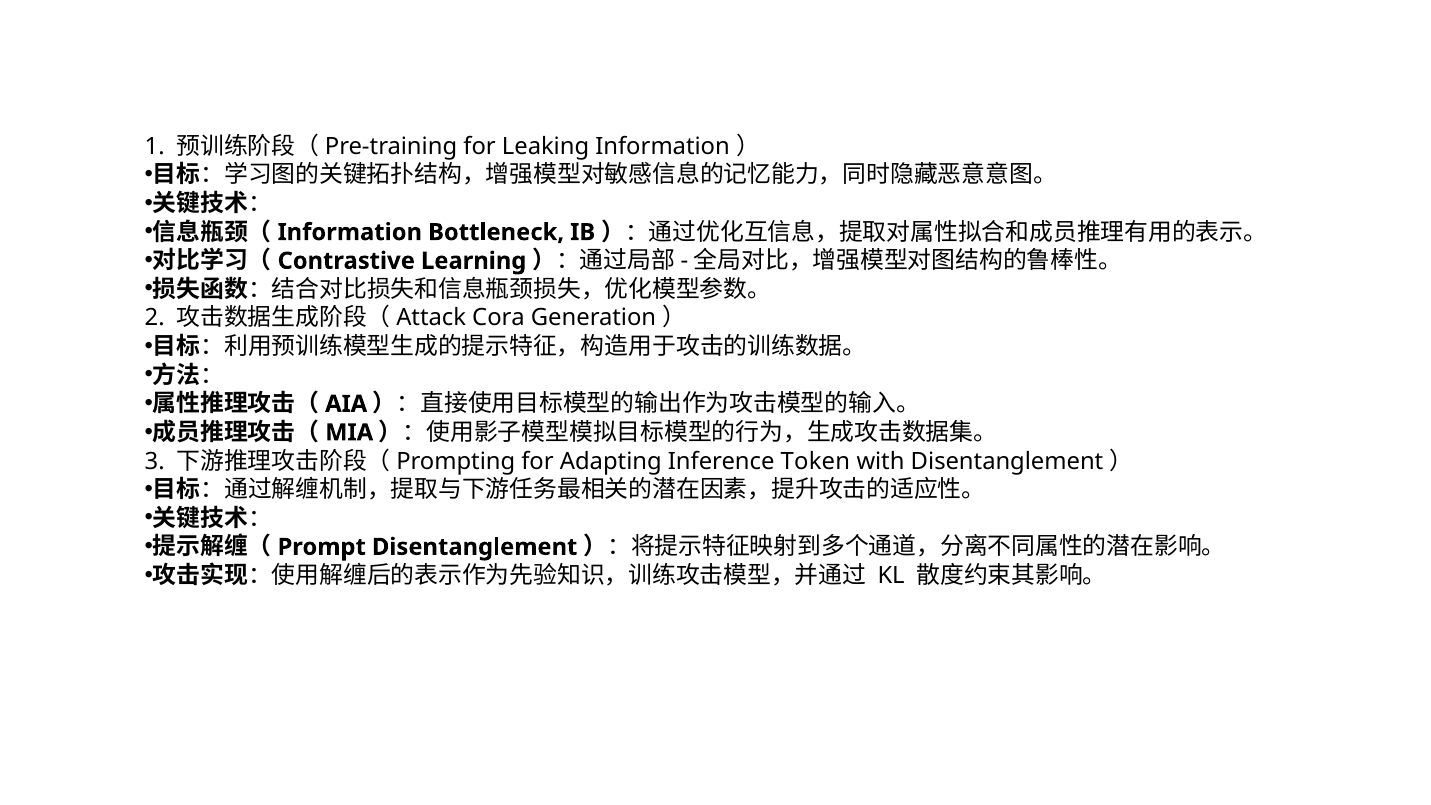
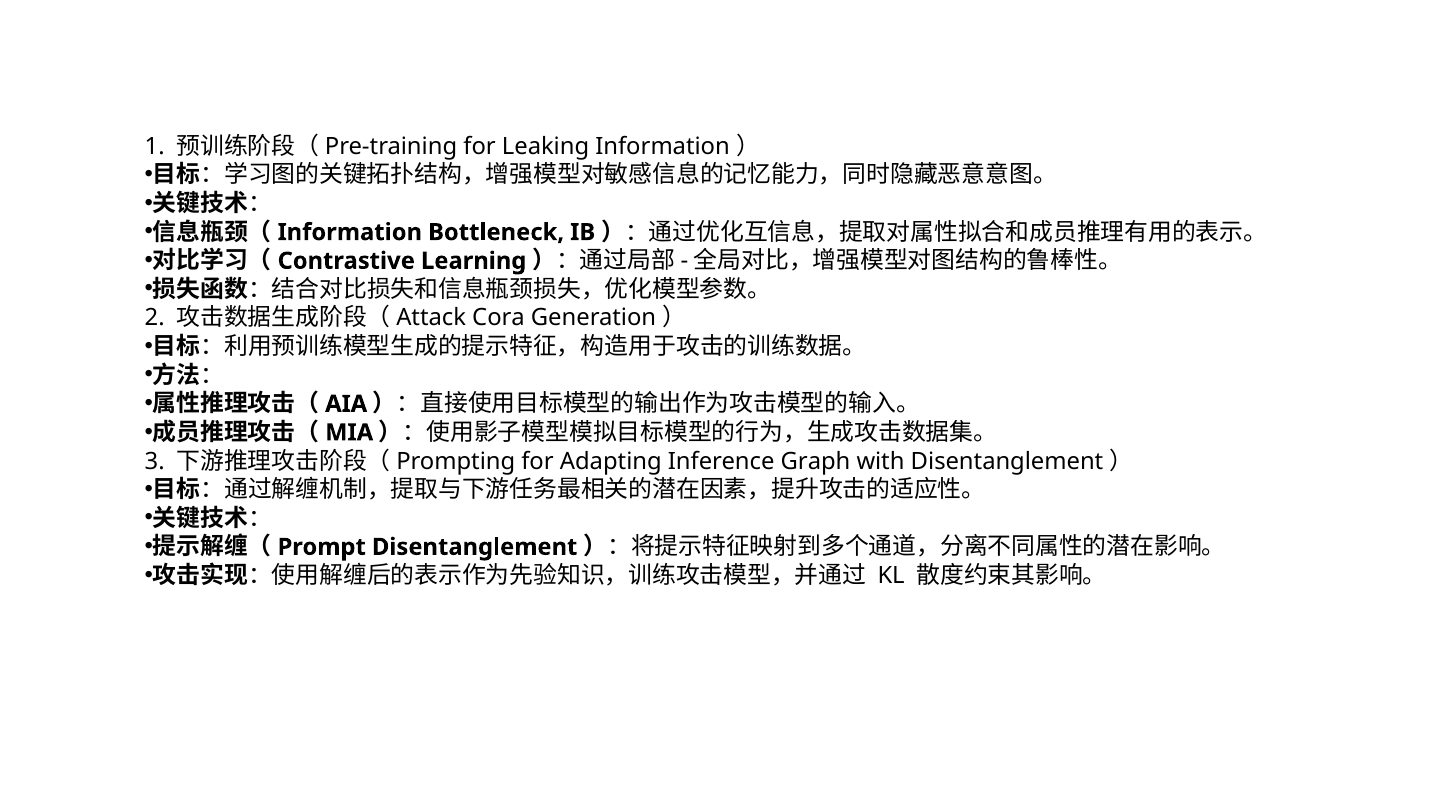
Token: Token -> Graph (816, 461)
